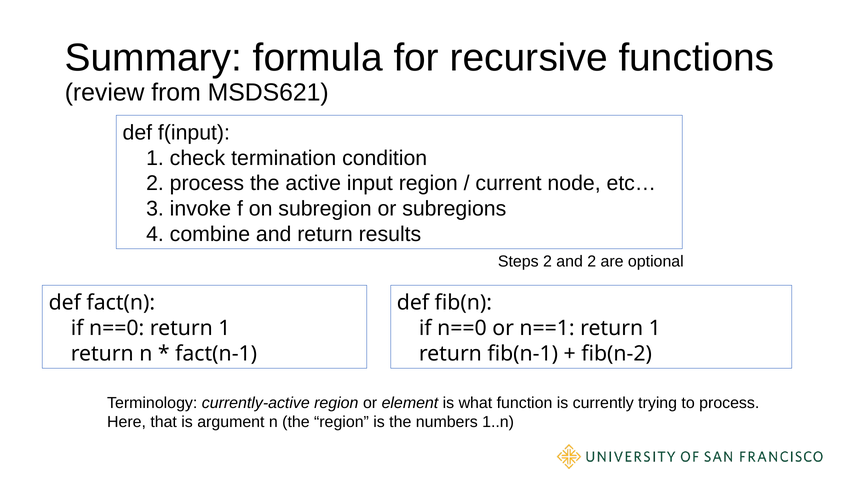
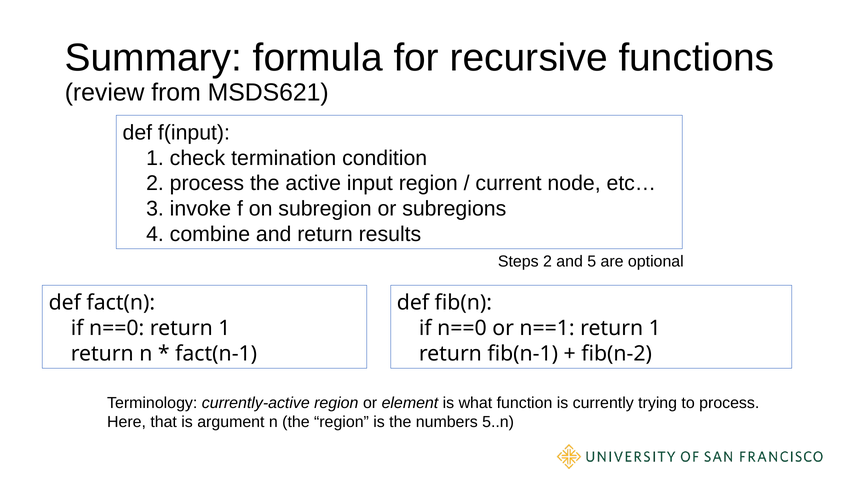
and 2: 2 -> 5 (592, 261)
1..n: 1..n -> 5..n (498, 422)
